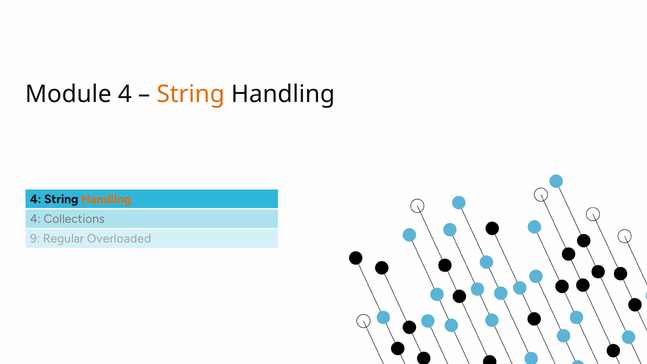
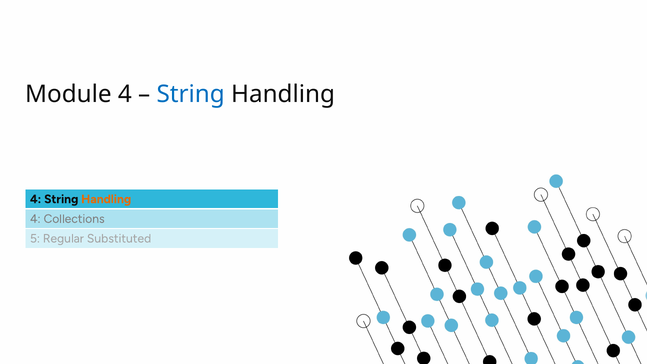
String colour: orange -> blue (191, 94)
9: 9 -> 5 (35, 238)
Overloaded: Overloaded -> Substituted (119, 238)
